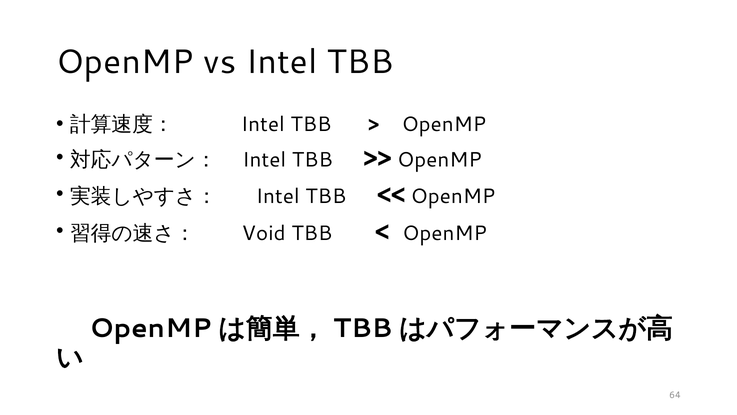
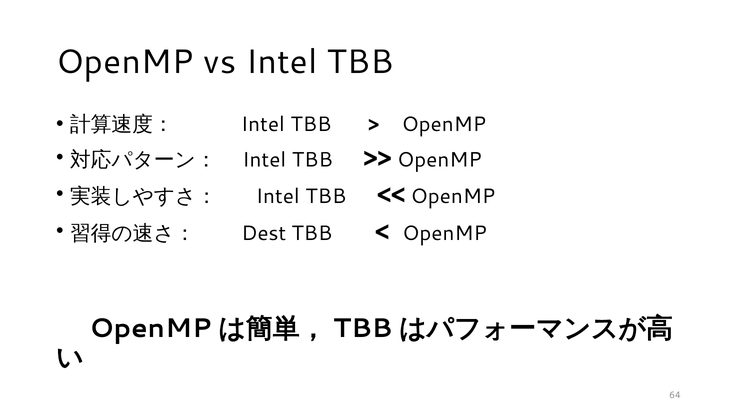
Void: Void -> Dest (264, 233)
